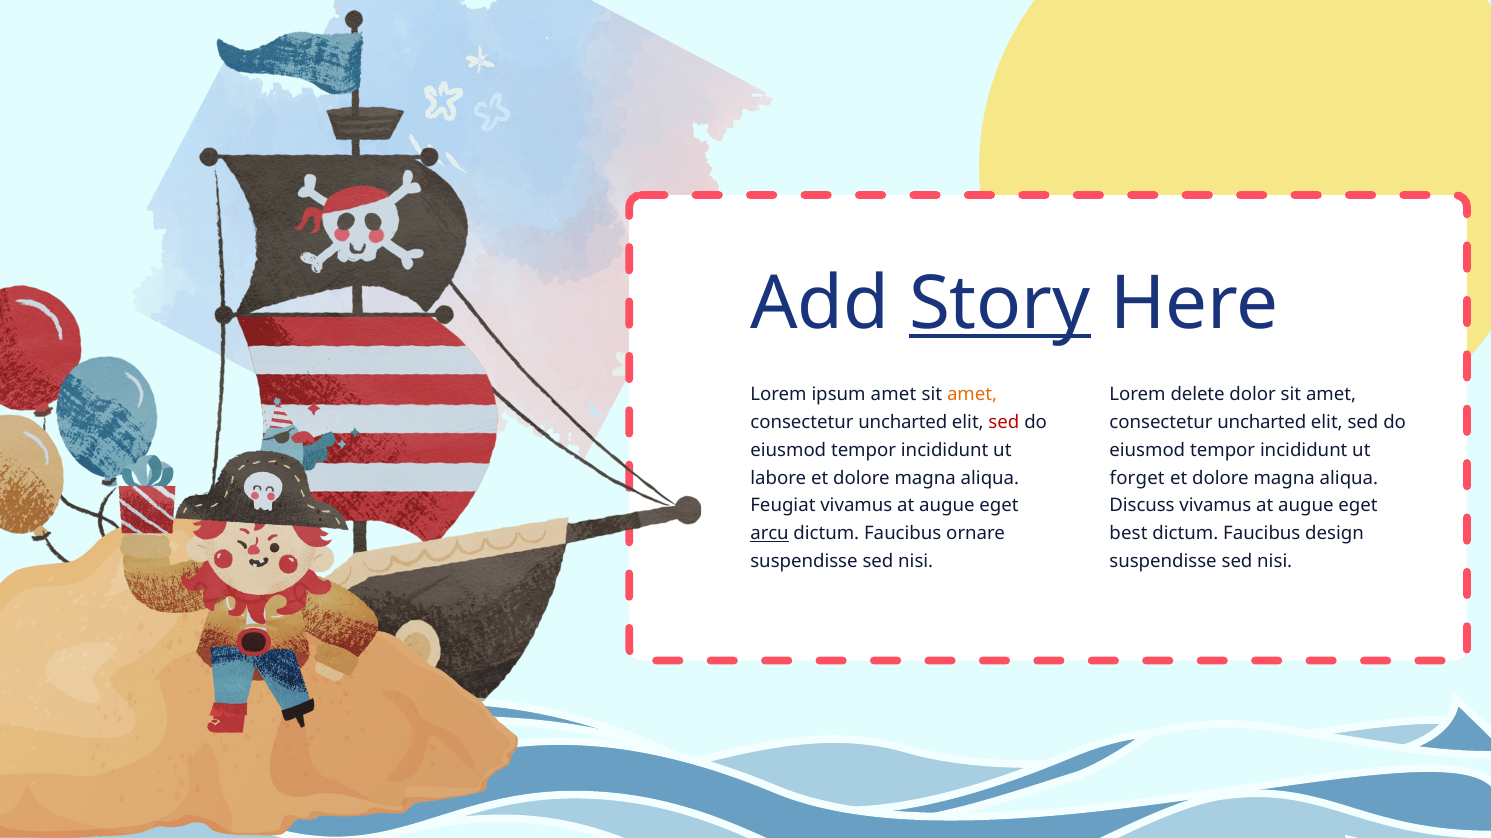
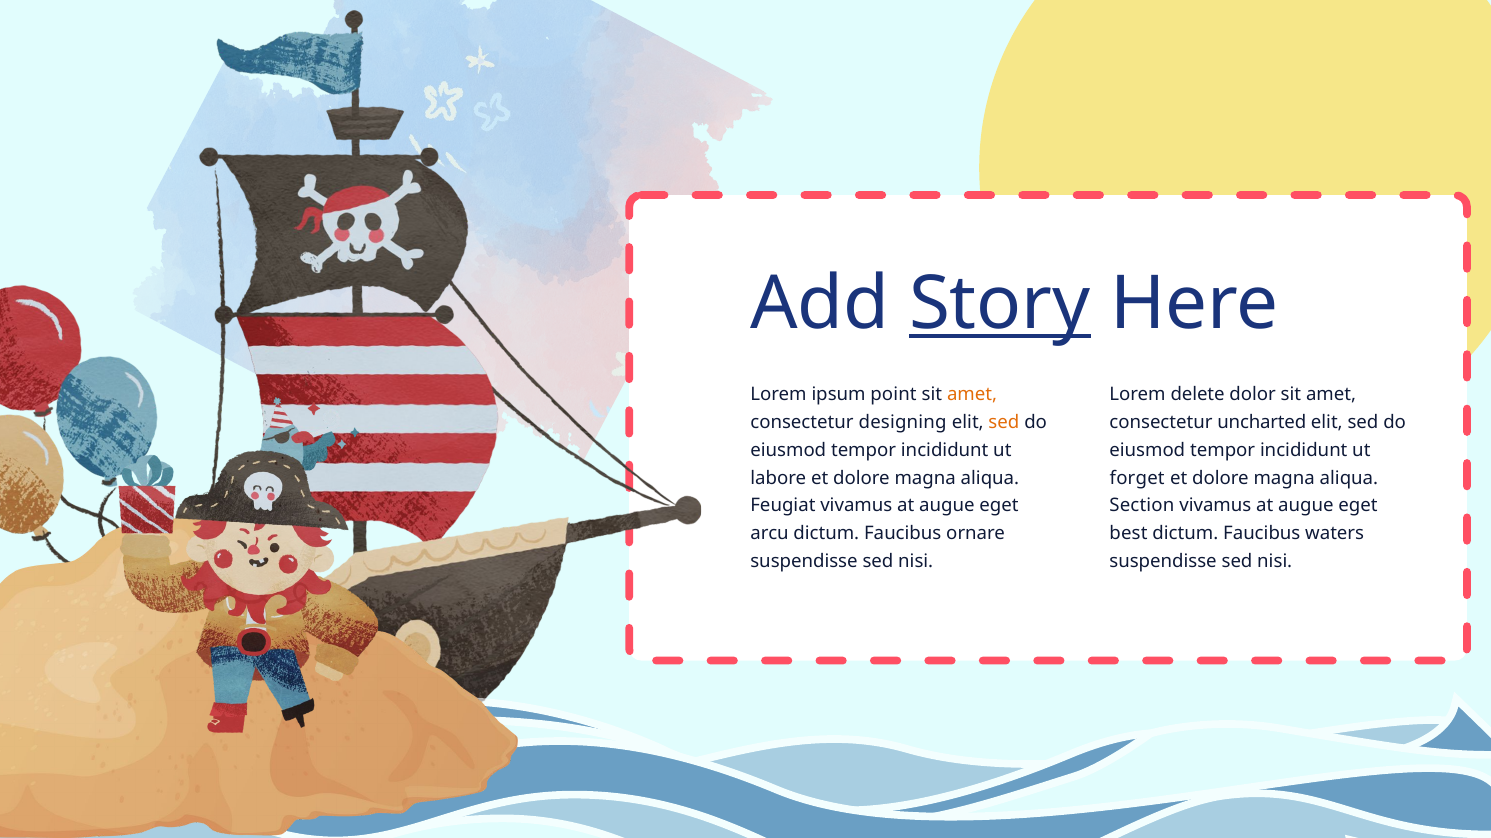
ipsum amet: amet -> point (894, 394)
uncharted: uncharted -> designing (903, 422)
sed colour: red -> orange (1004, 422)
Discuss: Discuss -> Section (1142, 506)
arcu underline: present -> none (770, 534)
design: design -> waters (1335, 534)
